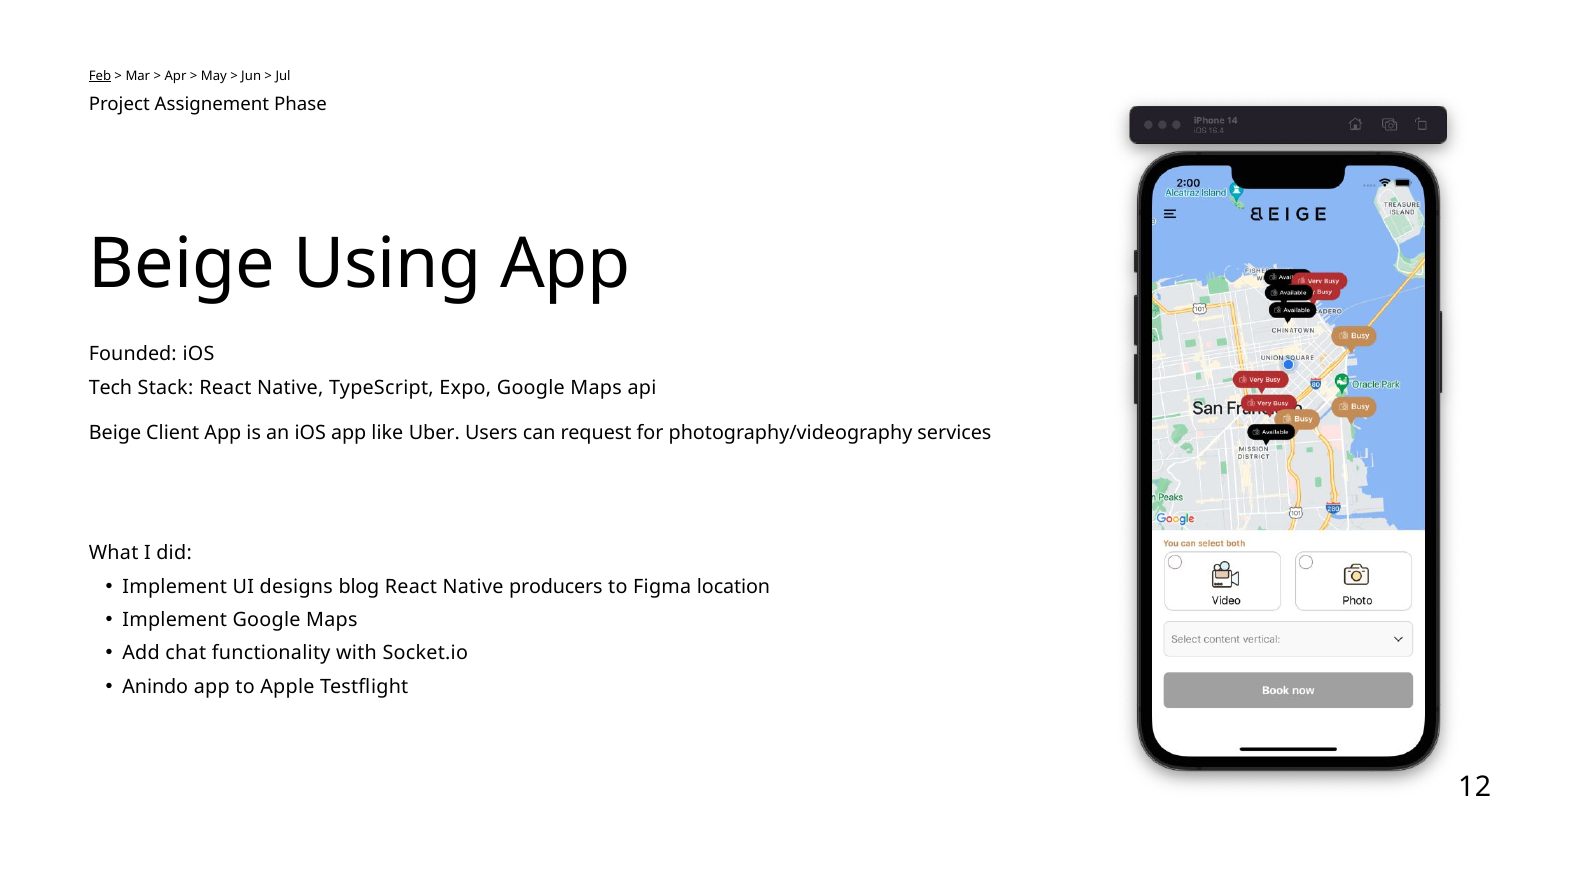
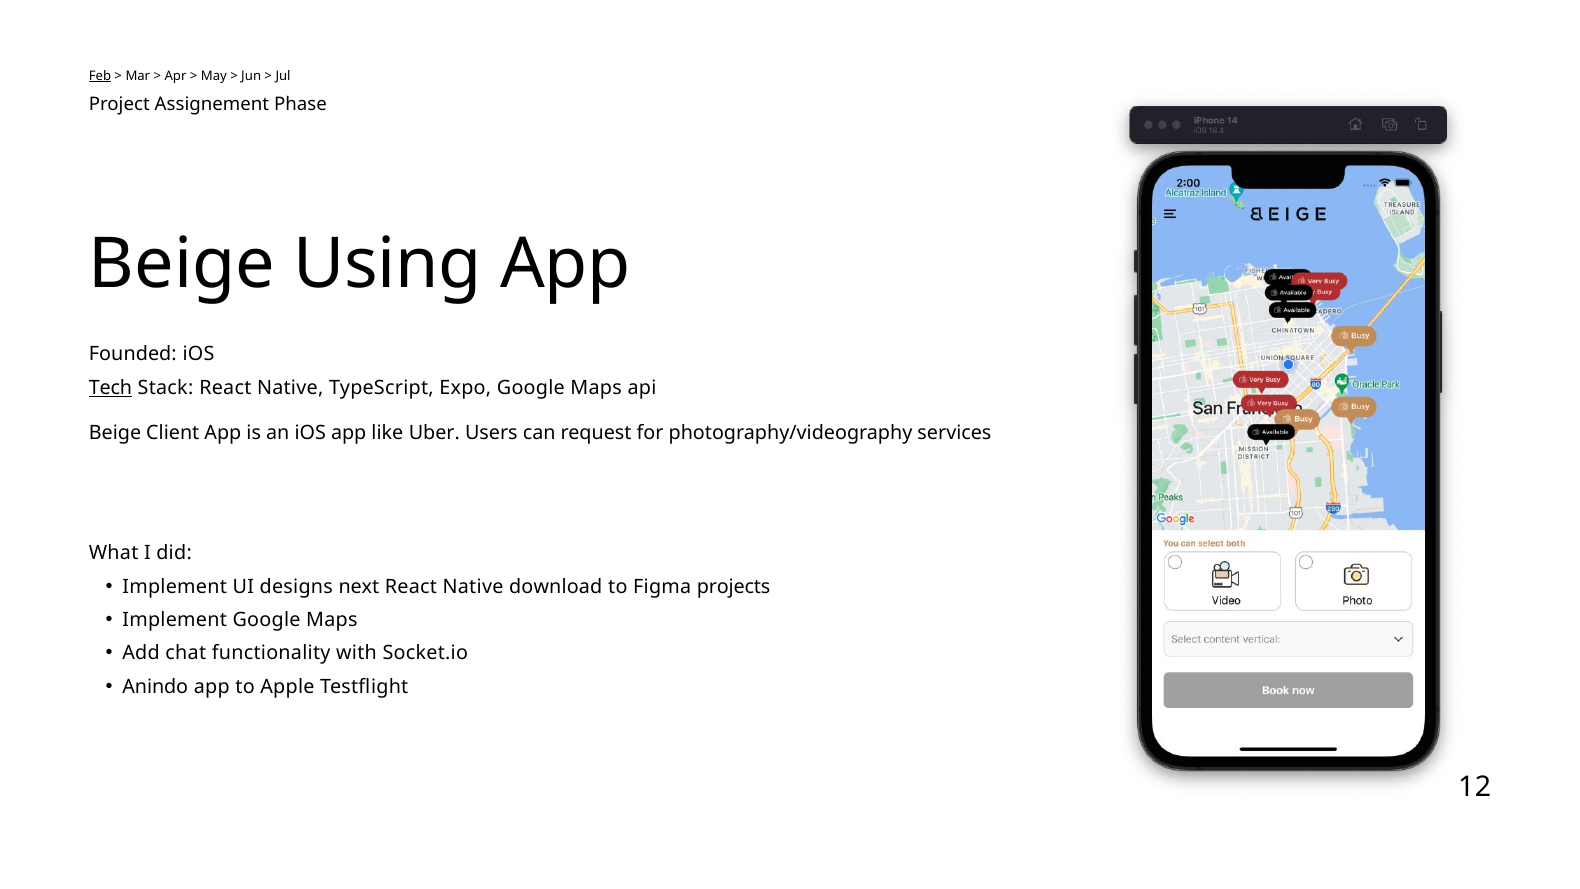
Tech underline: none -> present (111, 388)
blog: blog -> next (359, 586)
producers: producers -> download (556, 586)
location: location -> projects (734, 586)
